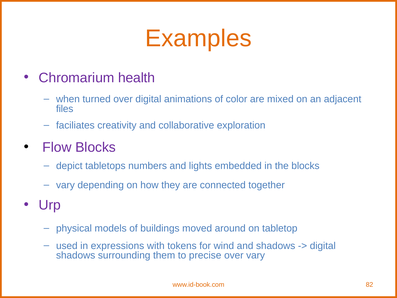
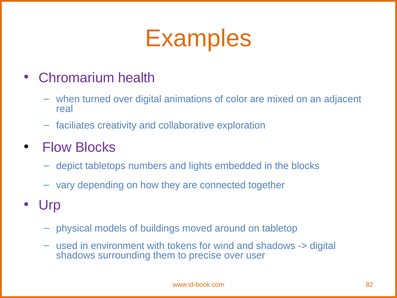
files: files -> real (65, 109)
expressions: expressions -> environment (118, 246)
over vary: vary -> user (256, 255)
